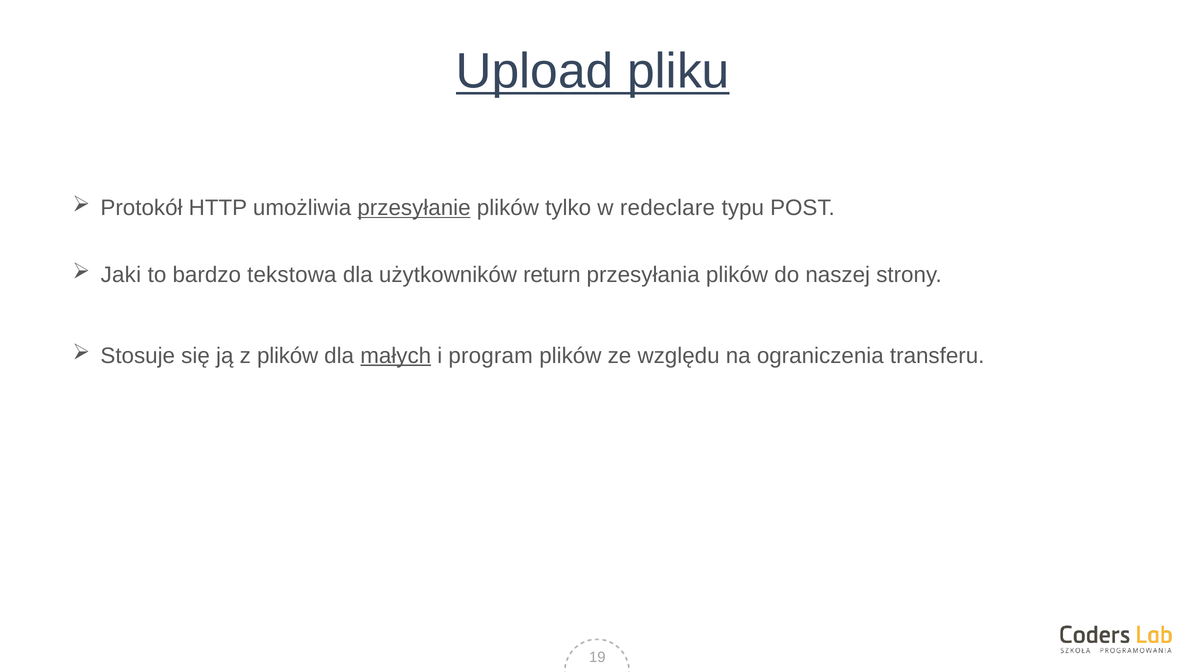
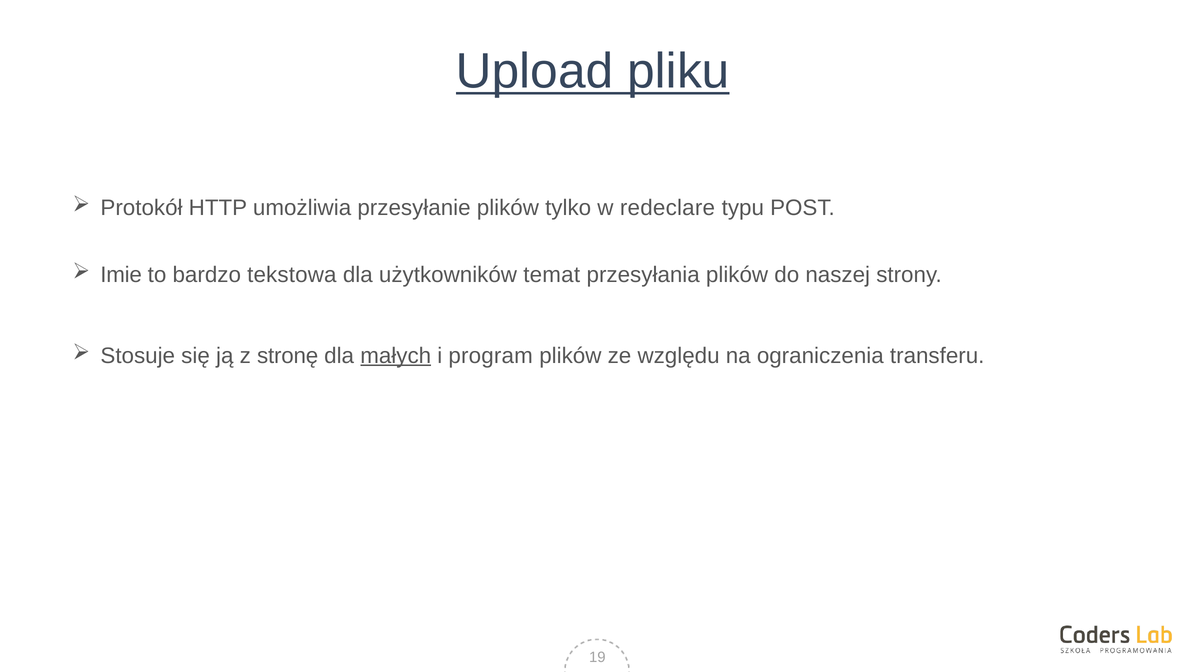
przesyłanie underline: present -> none (414, 208)
Jaki: Jaki -> Imie (121, 275)
return: return -> temat (552, 275)
z plików: plików -> stronę (288, 356)
